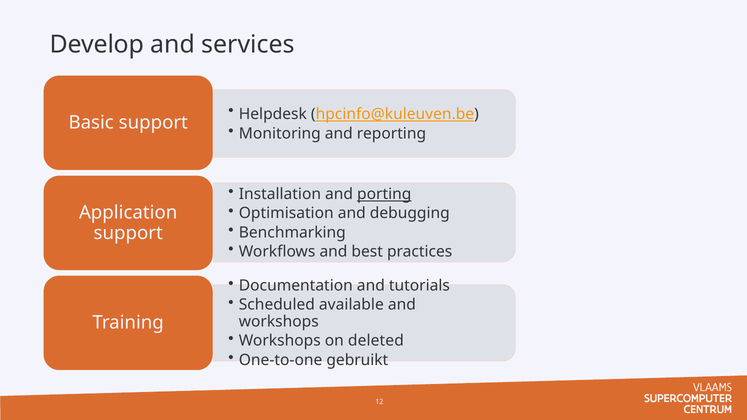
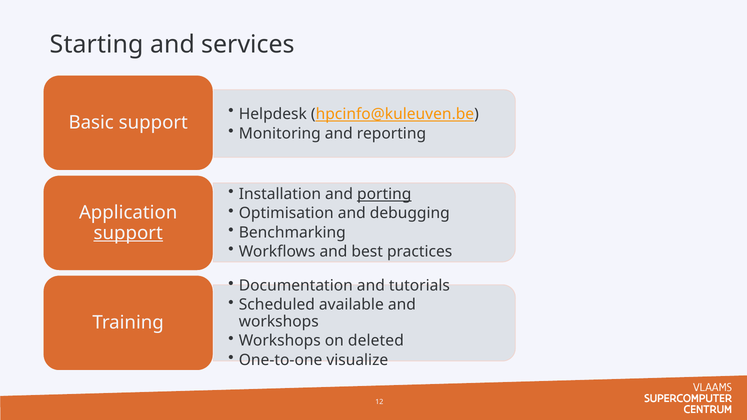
Develop: Develop -> Starting (97, 44)
support underline: none -> present (128, 233)
gebruikt: gebruikt -> visualize (357, 360)
